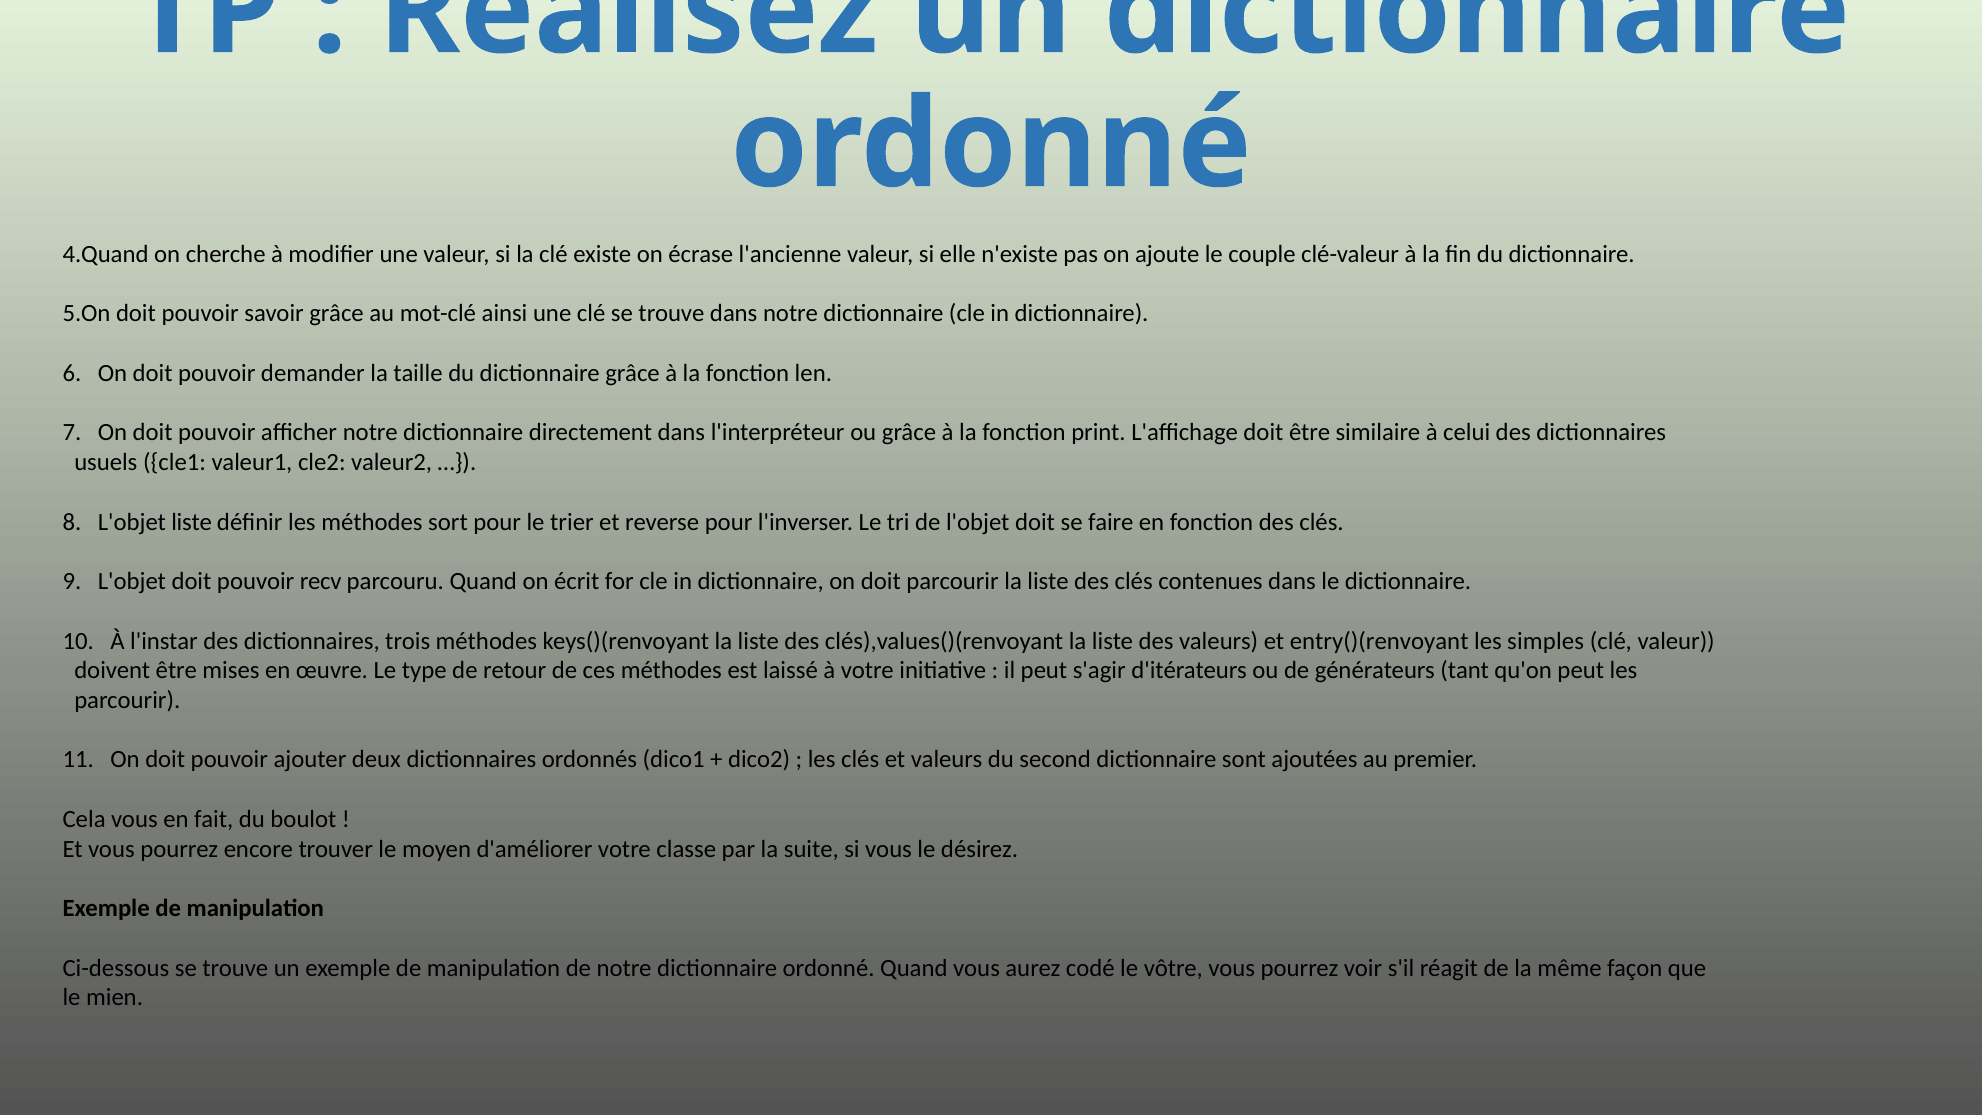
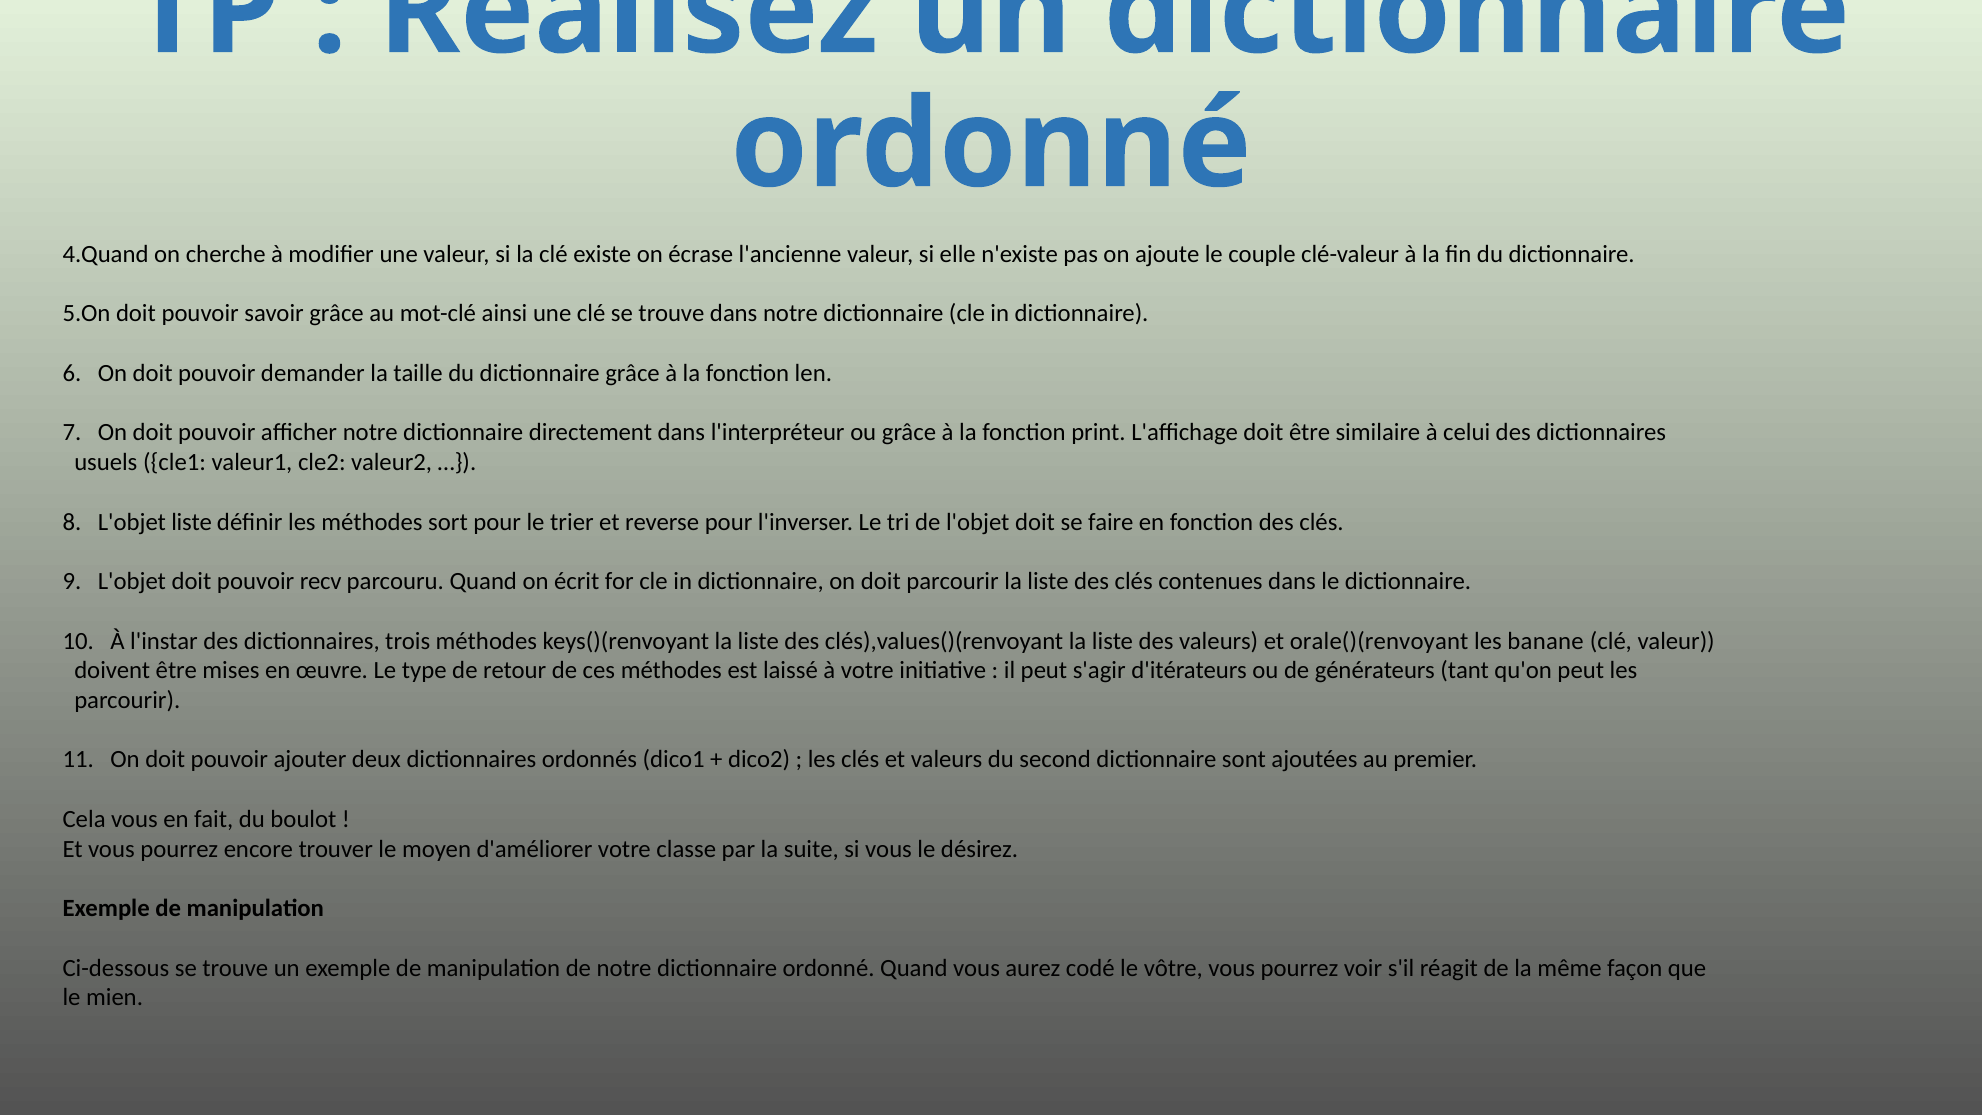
entry()(renvoyant: entry()(renvoyant -> orale()(renvoyant (1379, 641)
simples: simples -> banane (1546, 641)
